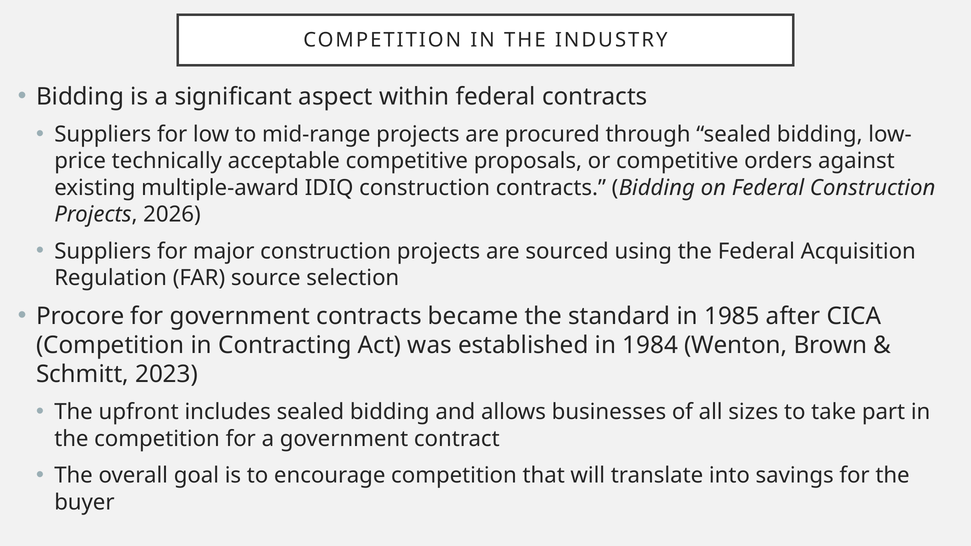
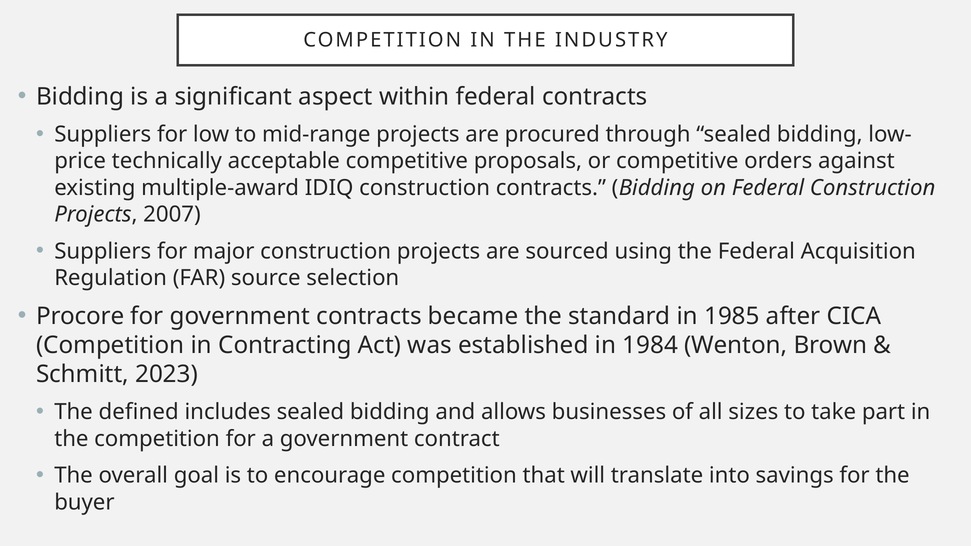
2026: 2026 -> 2007 (172, 214)
upfront: upfront -> defined (139, 412)
